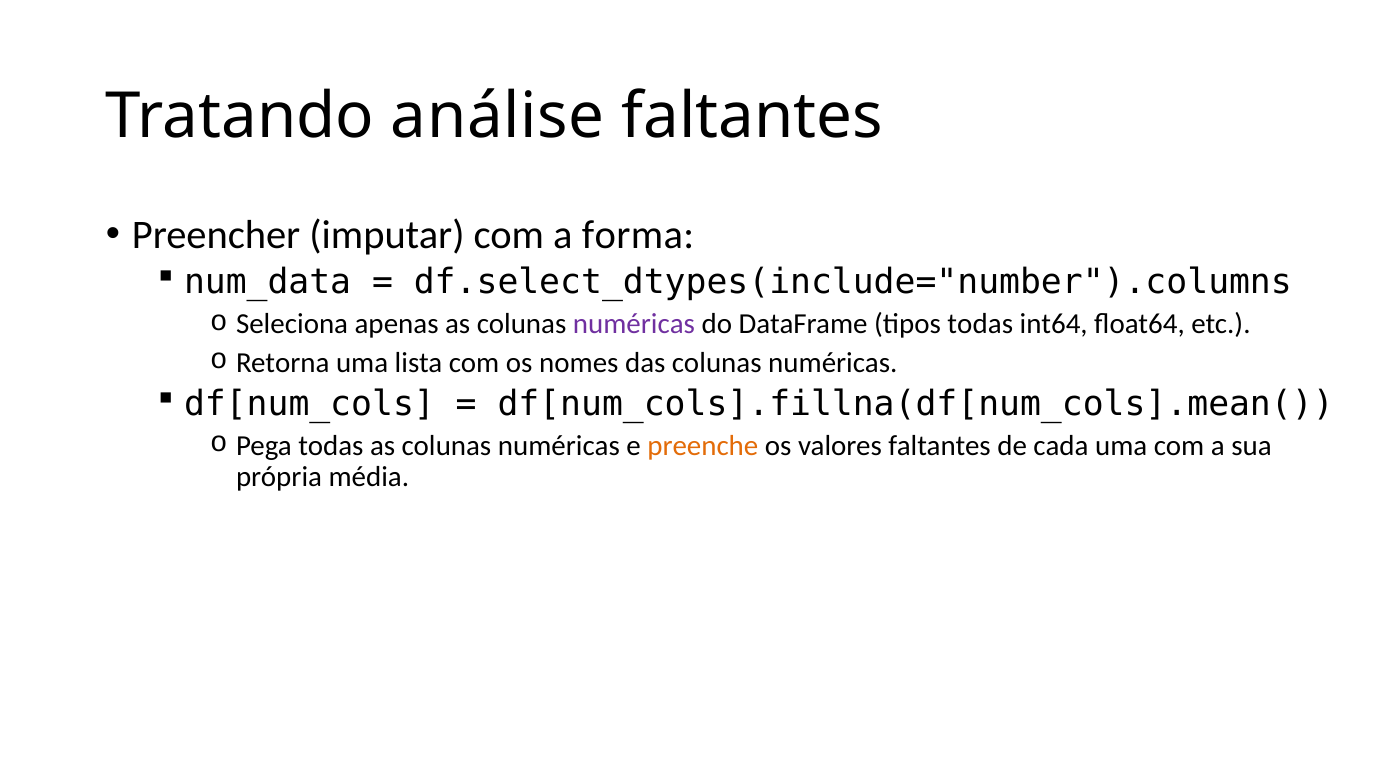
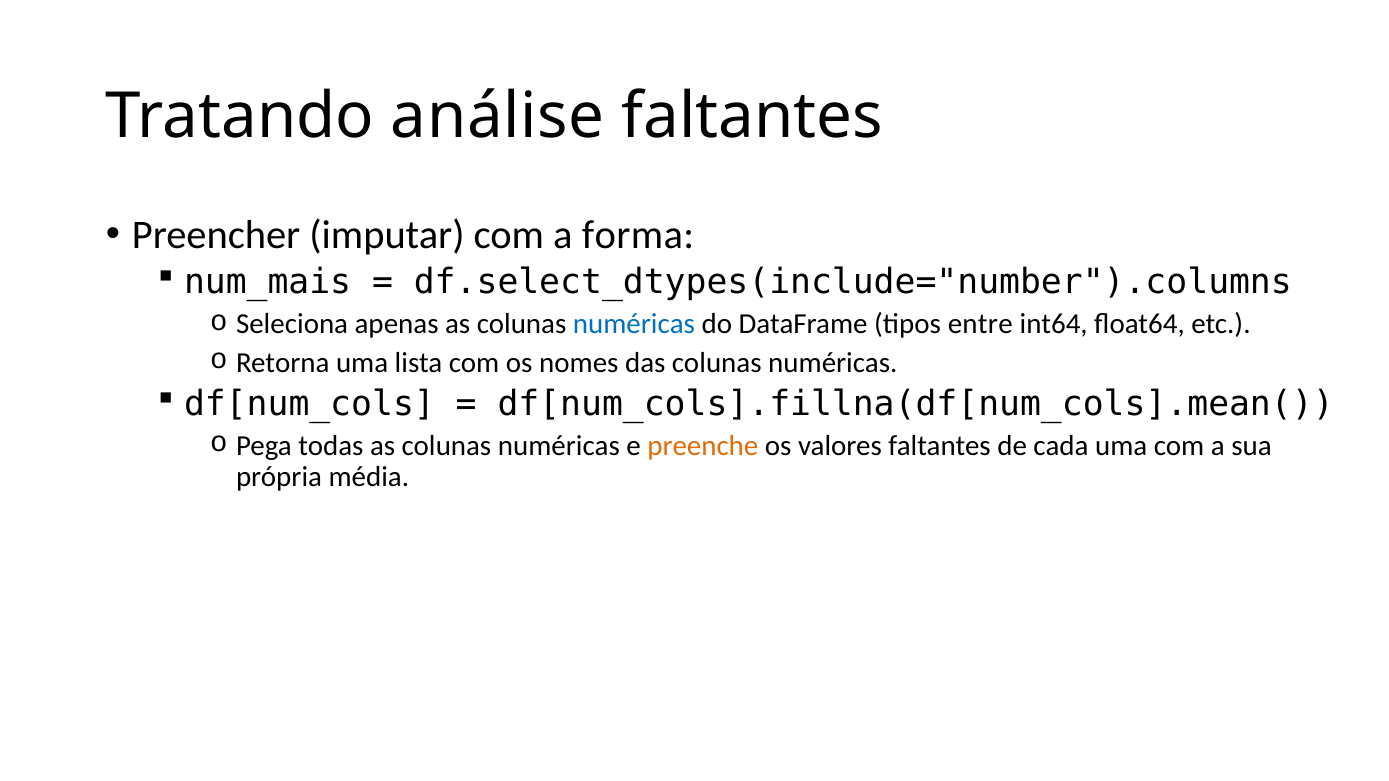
num_data: num_data -> num_mais (268, 283)
numéricas colour: purple -> blue (634, 324)
tipos todas: todas -> entre (980, 324)
